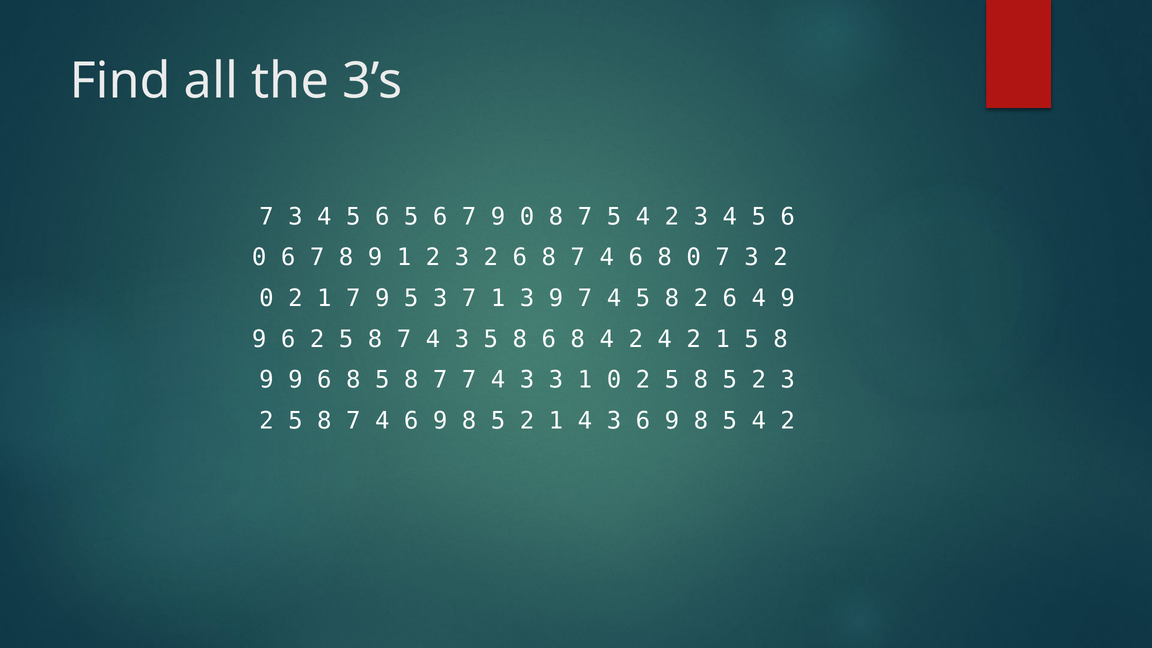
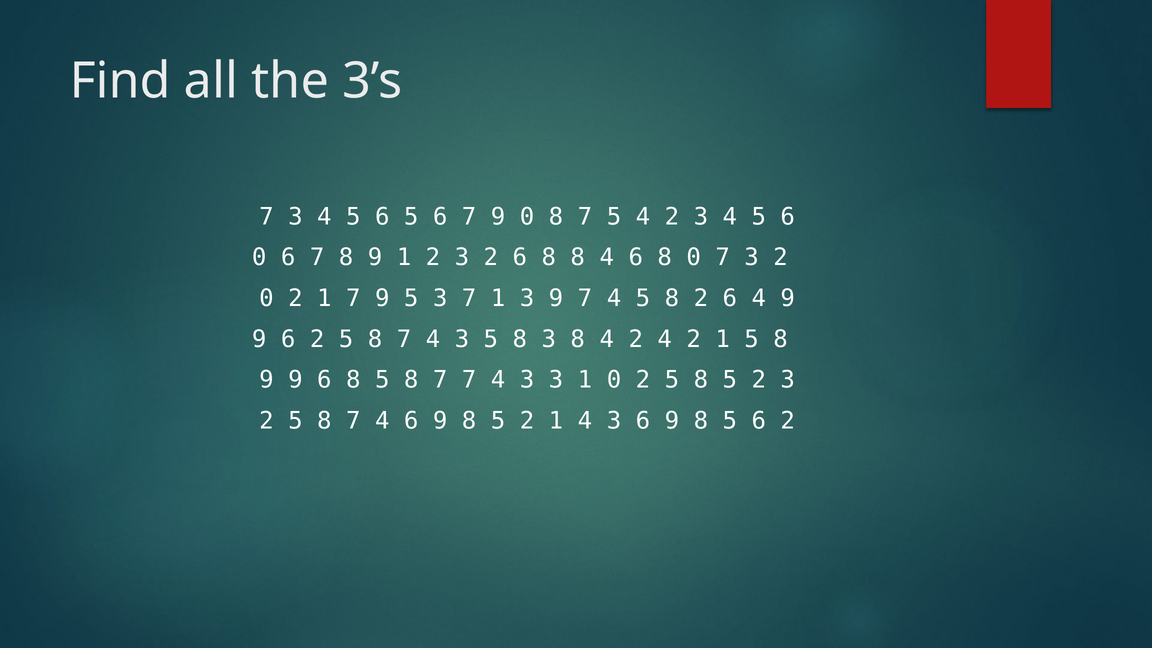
6 8 7: 7 -> 8 (578, 258)
8 6: 6 -> 3 (549, 339)
8 5 4: 4 -> 6 (759, 421)
